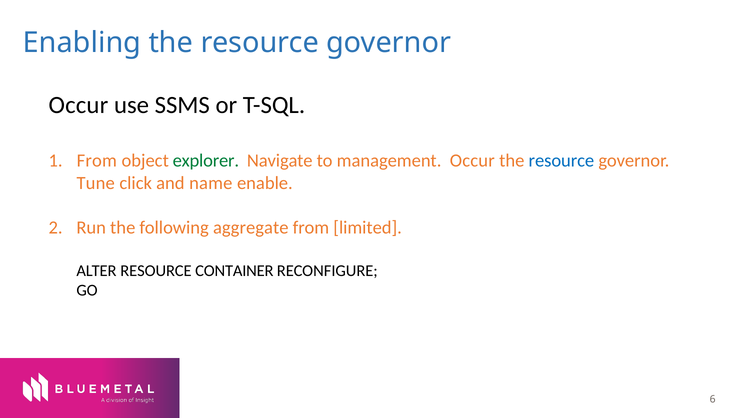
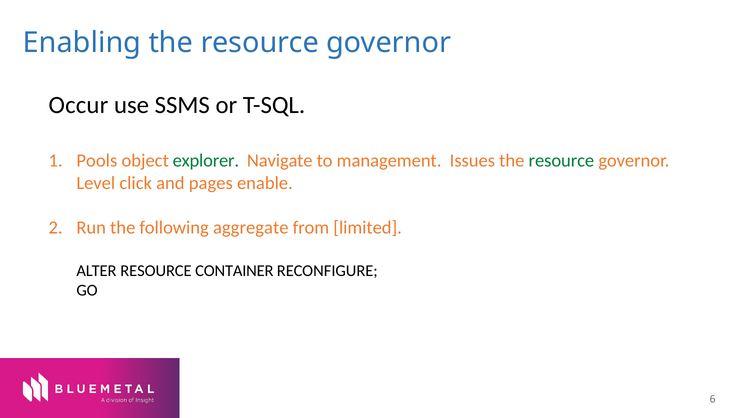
From: From -> Pools (97, 161)
management Occur: Occur -> Issues (472, 161)
resource colour: blue -> green (561, 161)
Tune: Tune -> Level (96, 183)
name: name -> pages (211, 183)
